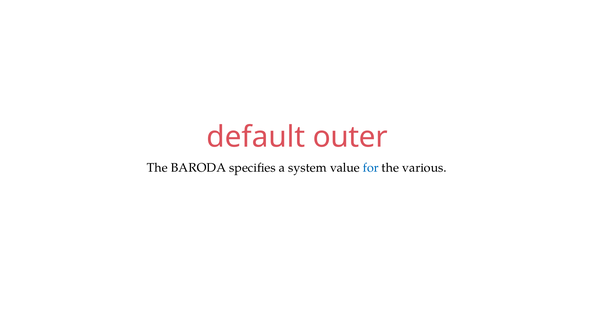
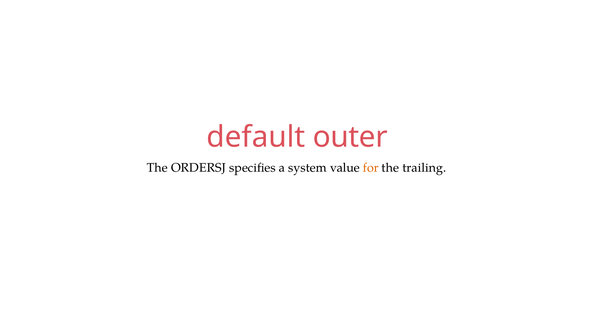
BARODA: BARODA -> ORDERSJ (198, 168)
for colour: blue -> orange (371, 168)
various: various -> trailing (424, 168)
